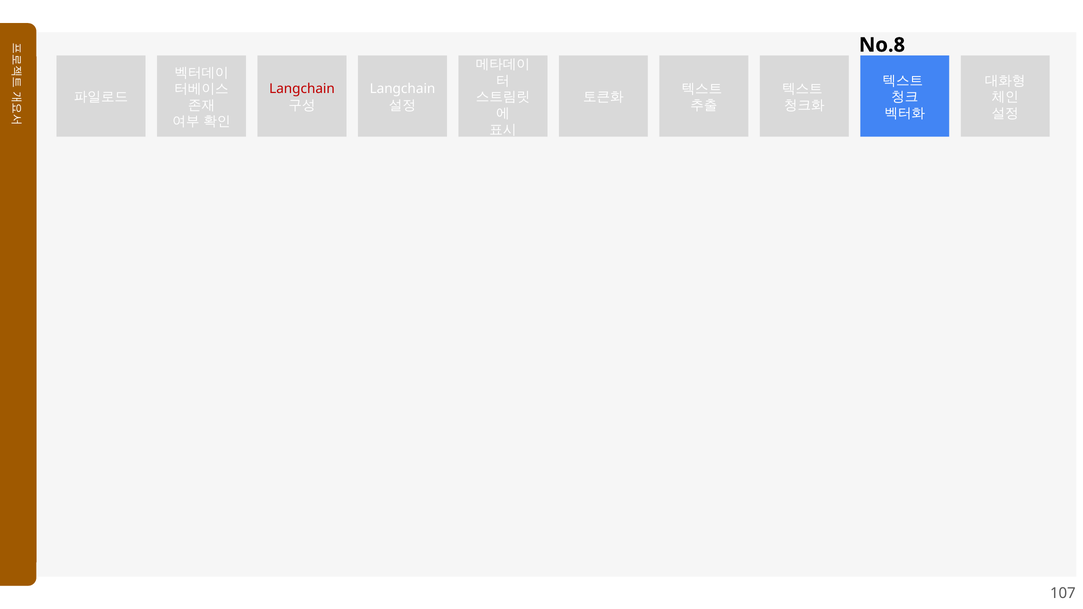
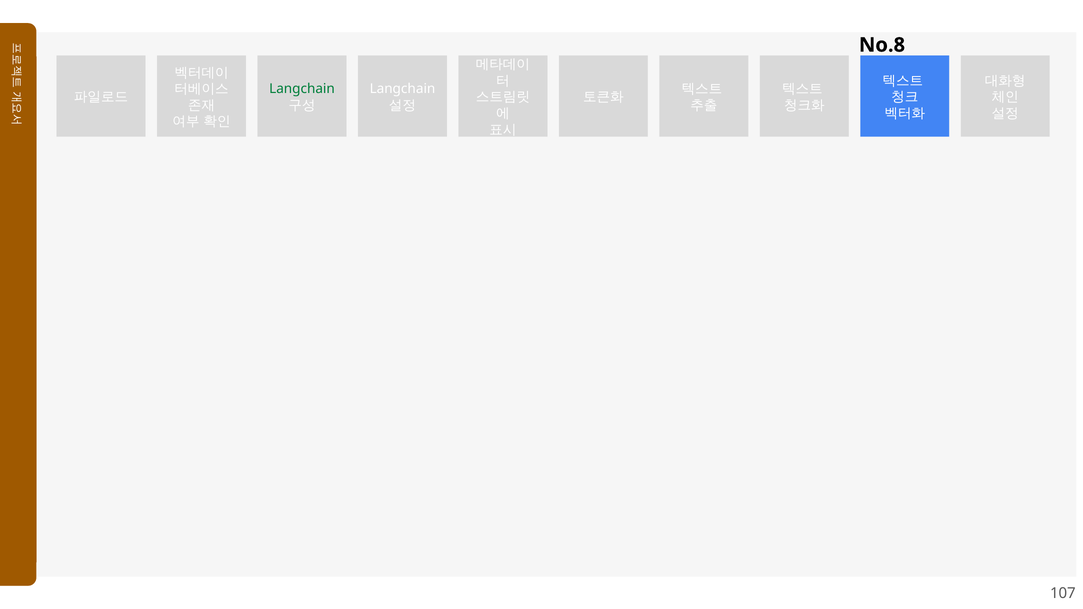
Langchain colour: red -> green (302, 89)
